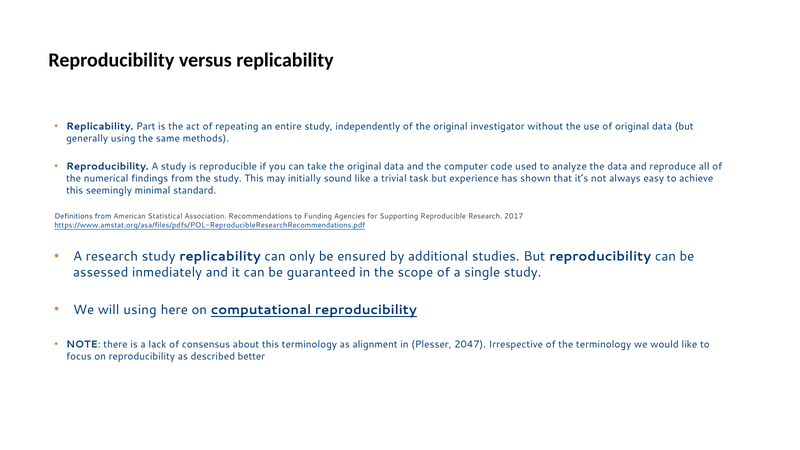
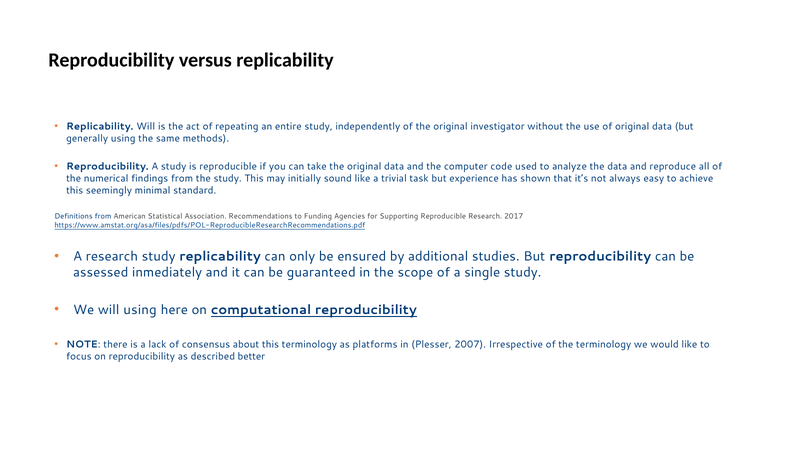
Replicability Part: Part -> Will (146, 126)
alignment: alignment -> platforms (375, 344)
2047: 2047 -> 2007 (470, 344)
